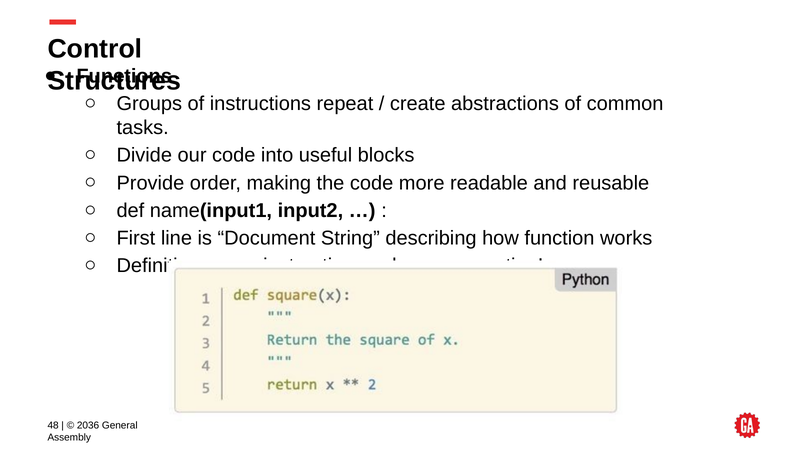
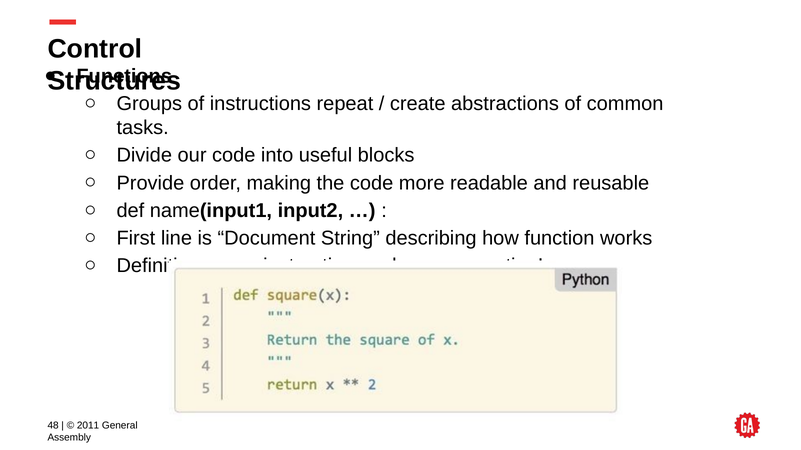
2036: 2036 -> 2011 (88, 426)
